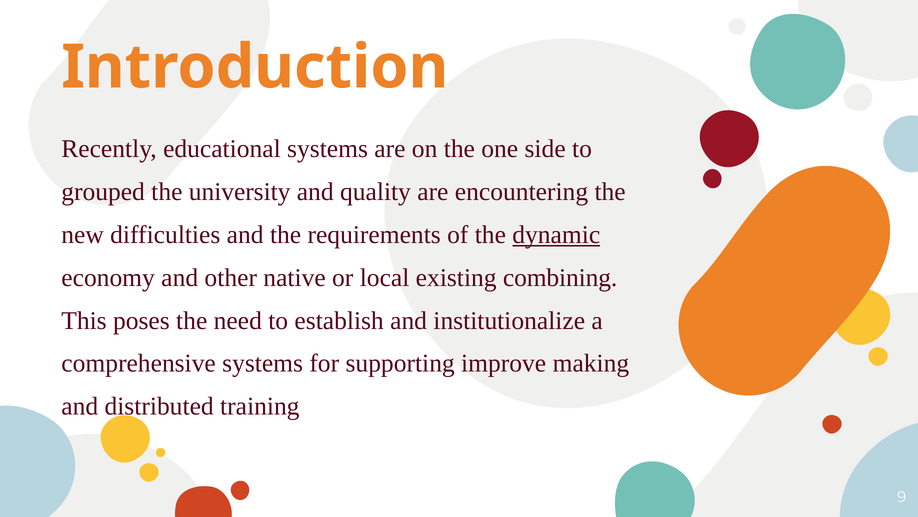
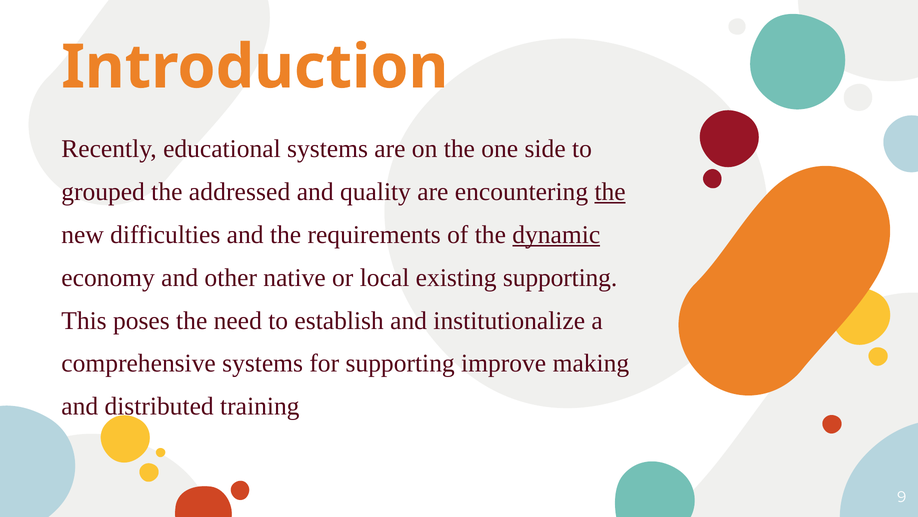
university: university -> addressed (240, 192)
the underline: none -> present (610, 192)
existing combining: combining -> supporting (560, 277)
